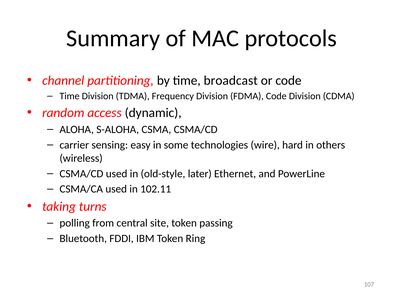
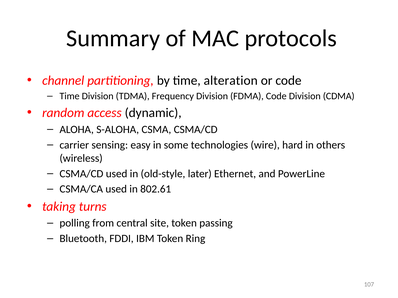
broadcast: broadcast -> alteration (231, 81)
102.11: 102.11 -> 802.61 (156, 189)
